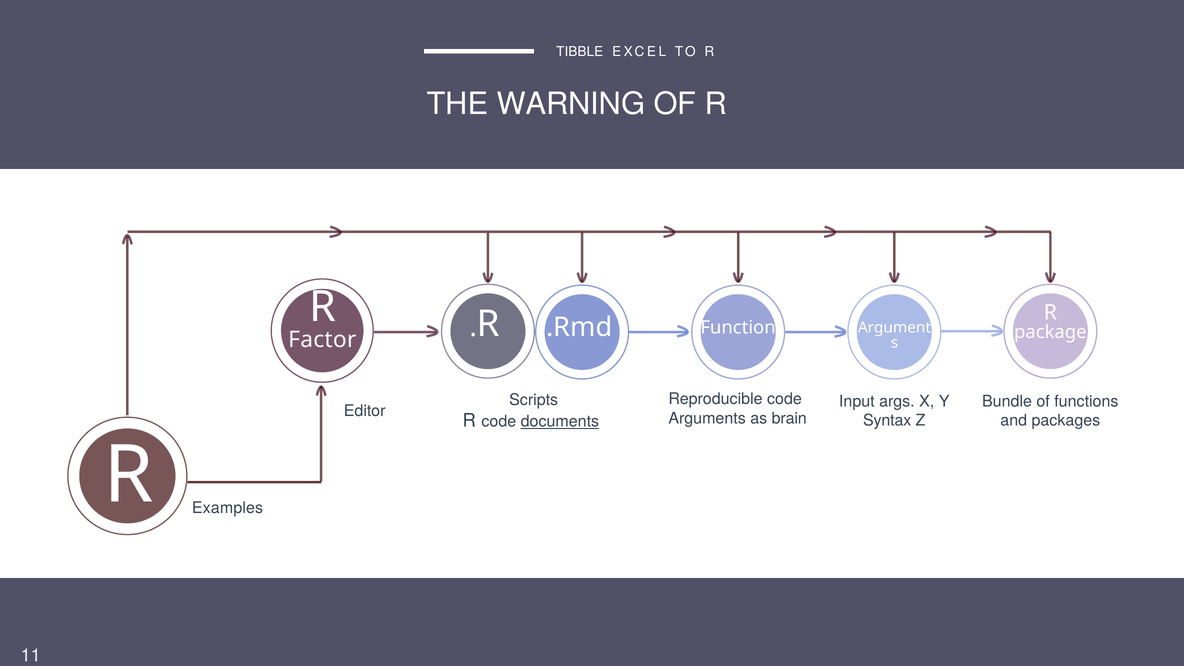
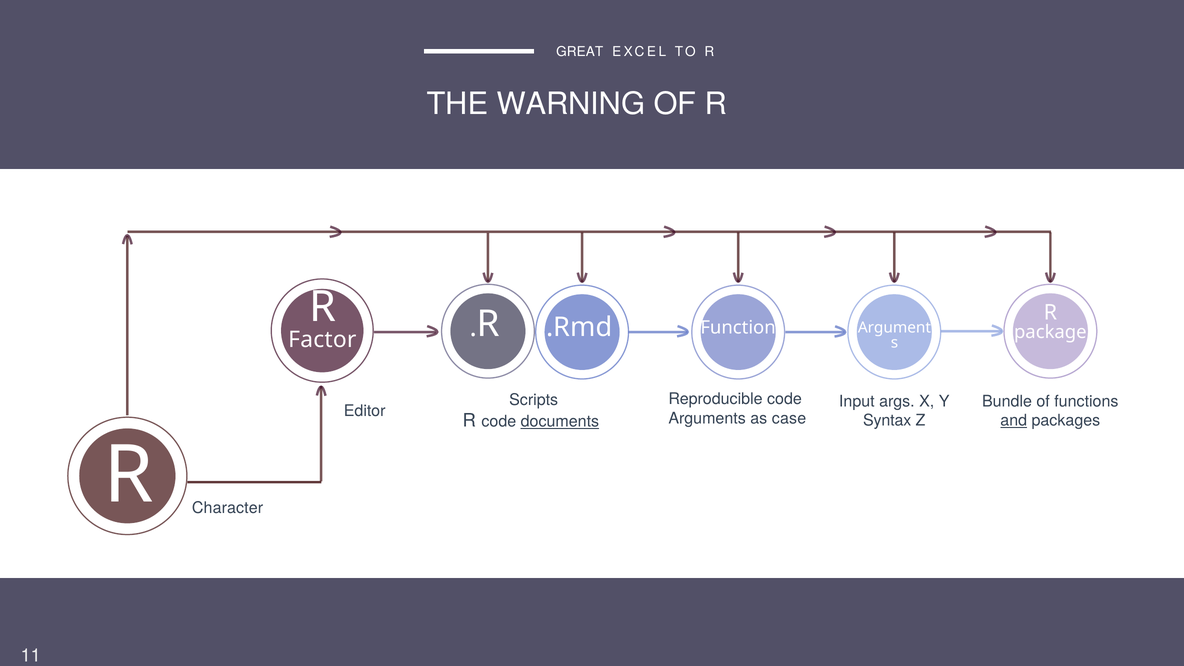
TIBBLE: TIBBLE -> GREAT (580, 52)
brain: brain -> case (789, 418)
and underline: none -> present (1014, 421)
Examples: Examples -> Character (228, 508)
